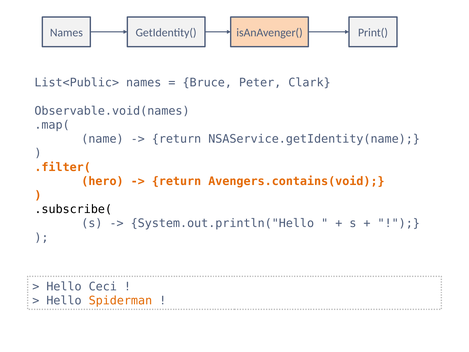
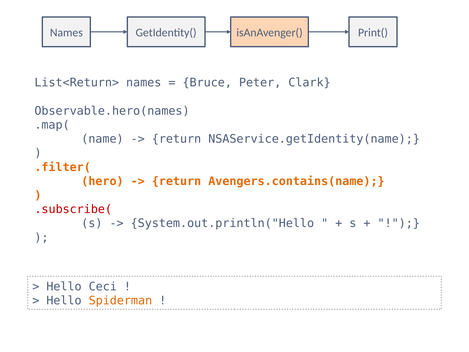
List<Public>: List<Public> -> List<Return> (77, 83)
Observable.void(names: Observable.void(names -> Observable.hero(names (112, 111)
Avengers.contains(void: Avengers.contains(void -> Avengers.contains(name (296, 181)
.subscribe( colour: black -> red (73, 209)
